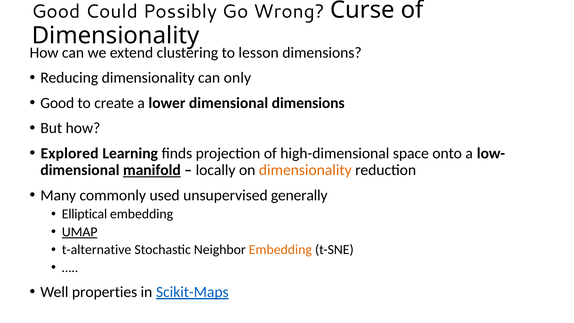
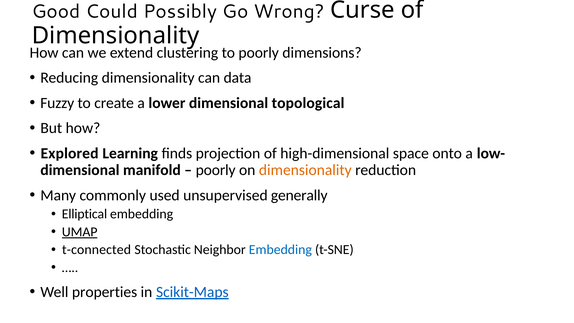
to lesson: lesson -> poorly (259, 53)
only: only -> data (238, 78)
Good: Good -> Fuzzy (57, 103)
dimensional dimensions: dimensions -> topological (308, 103)
manifold underline: present -> none (152, 170)
locally: locally -> poorly (216, 170)
t-alternative: t-alternative -> t-connected (97, 250)
Embedding colour: orange -> blue (280, 250)
